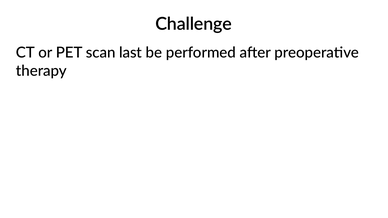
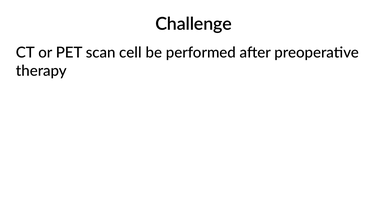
last: last -> cell (130, 53)
